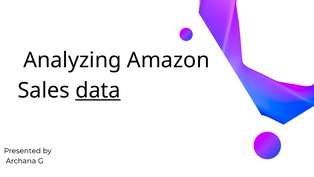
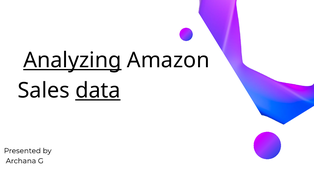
Analyzing underline: none -> present (72, 60)
